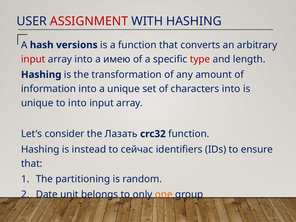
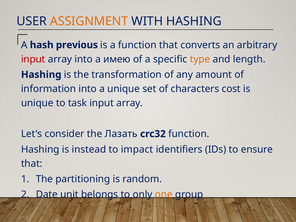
ASSIGNMENT colour: red -> orange (89, 21)
versions: versions -> previous (77, 45)
type colour: red -> orange (200, 59)
characters into: into -> cost (231, 89)
to into: into -> task (78, 103)
сейчас: сейчас -> impact (137, 149)
